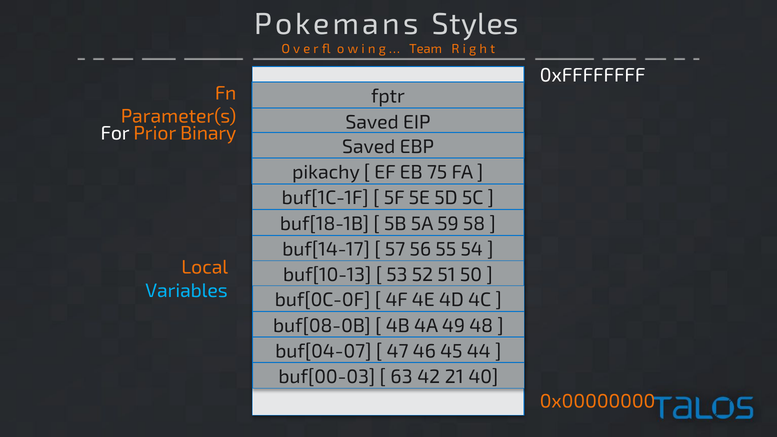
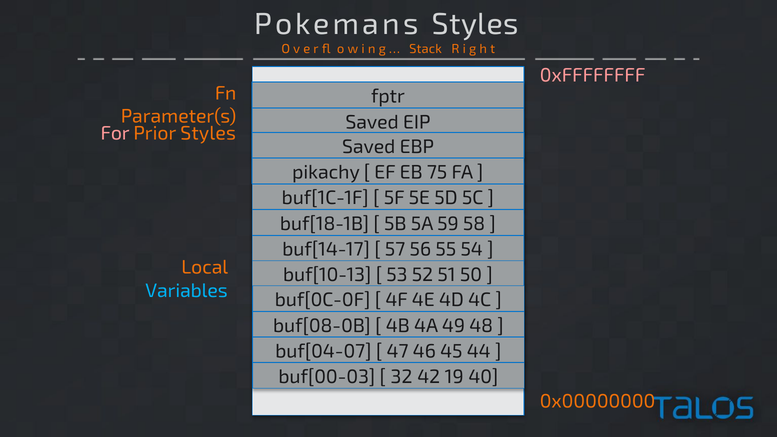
Team: Team -> Stack (426, 49)
0xFFFFFFFF colour: white -> pink (593, 75)
For colour: white -> pink (115, 133)
Prior Binary: Binary -> Styles (208, 133)
63: 63 -> 32 (402, 377)
21: 21 -> 19 (454, 377)
